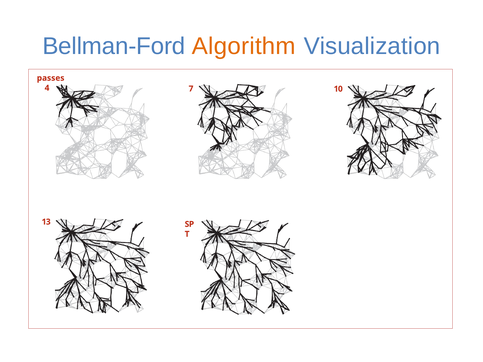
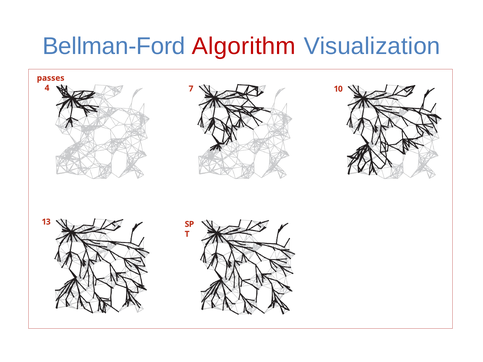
Algorithm colour: orange -> red (244, 46)
